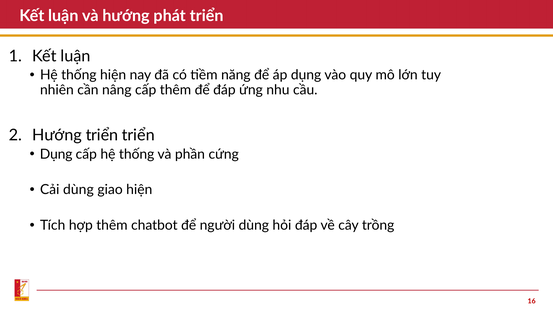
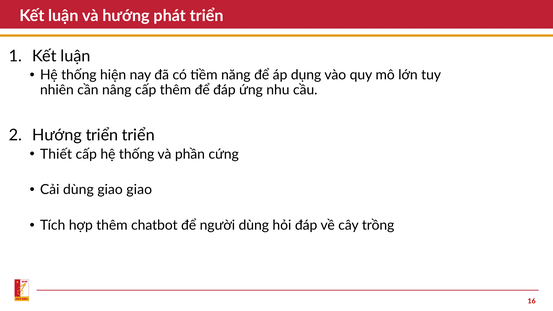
Dụng: Dụng -> Thiết (56, 154)
giao hiện: hiện -> giao (139, 190)
